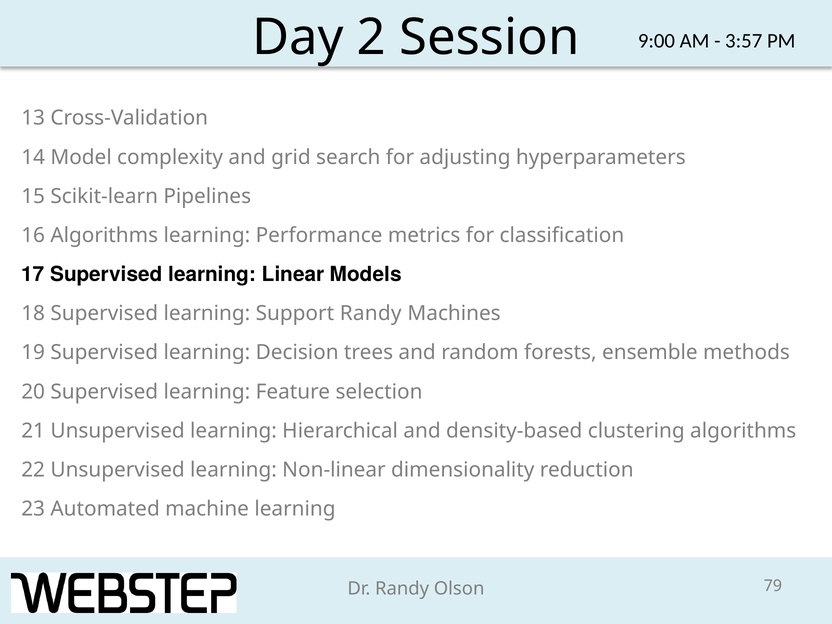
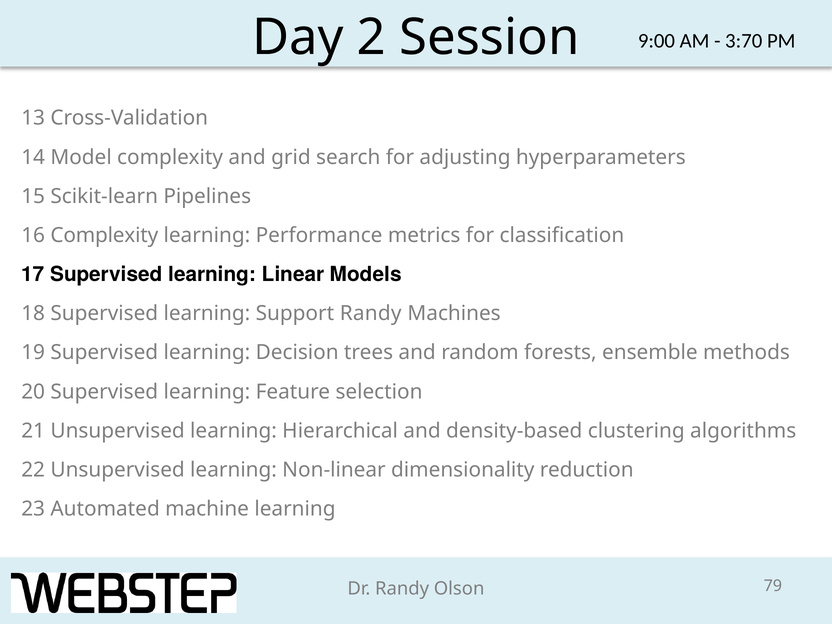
3:57: 3:57 -> 3:70 (744, 41)
16 Algorithms: Algorithms -> Complexity (104, 235)
